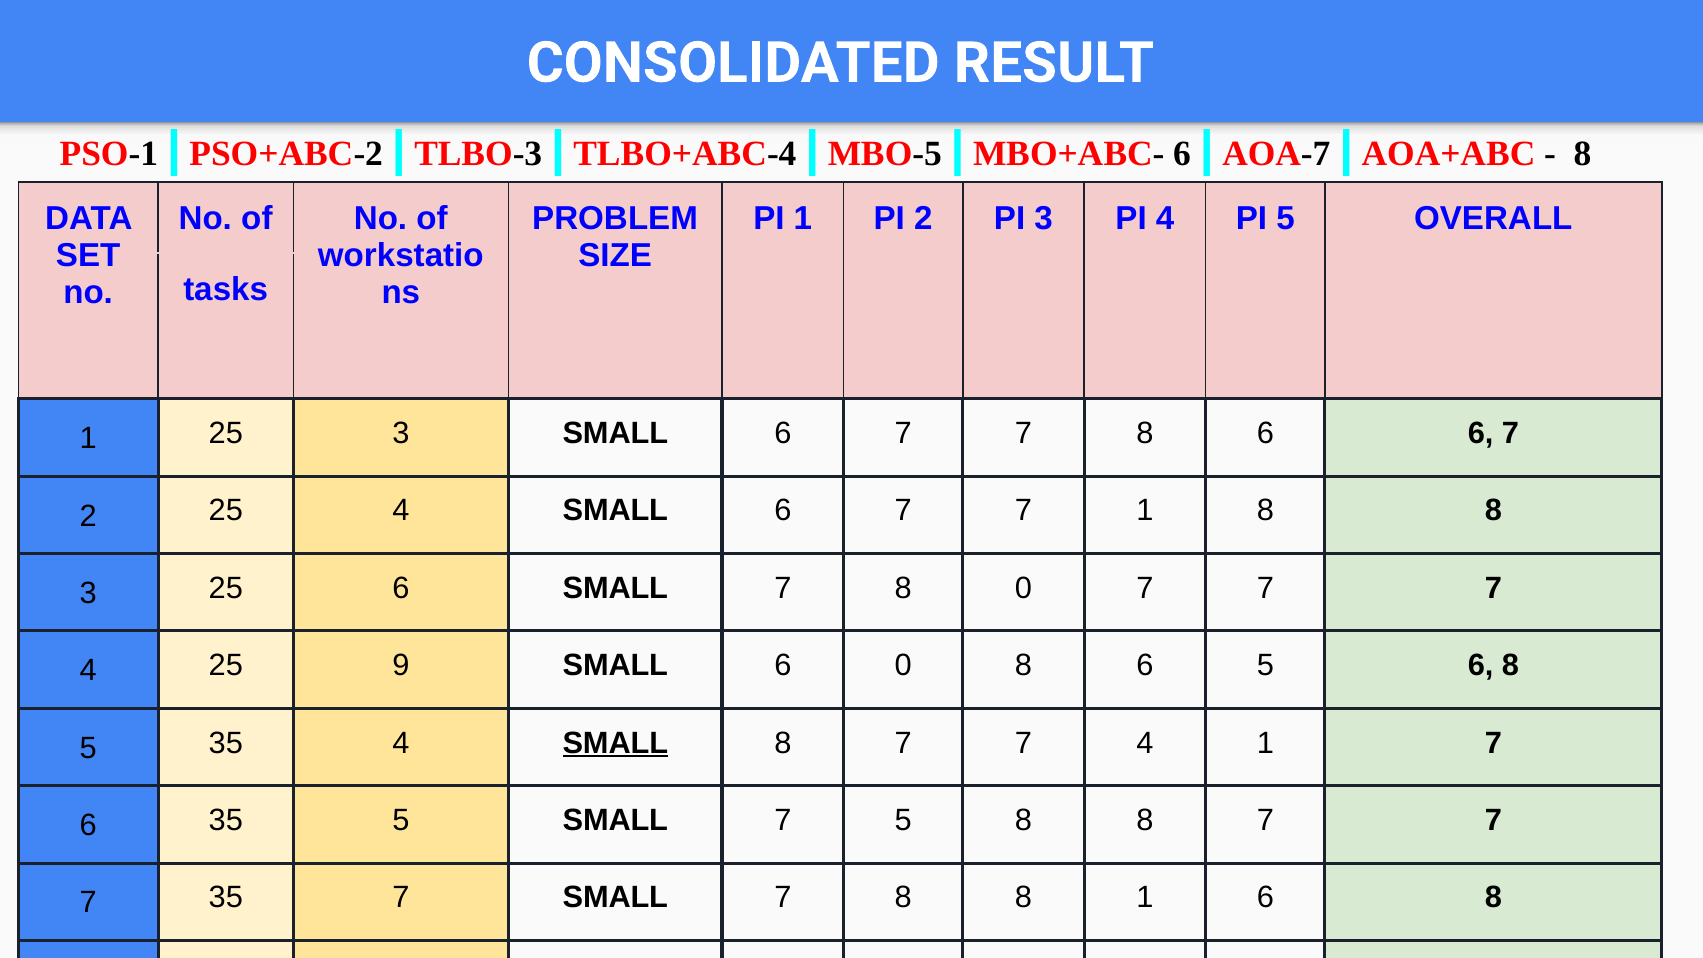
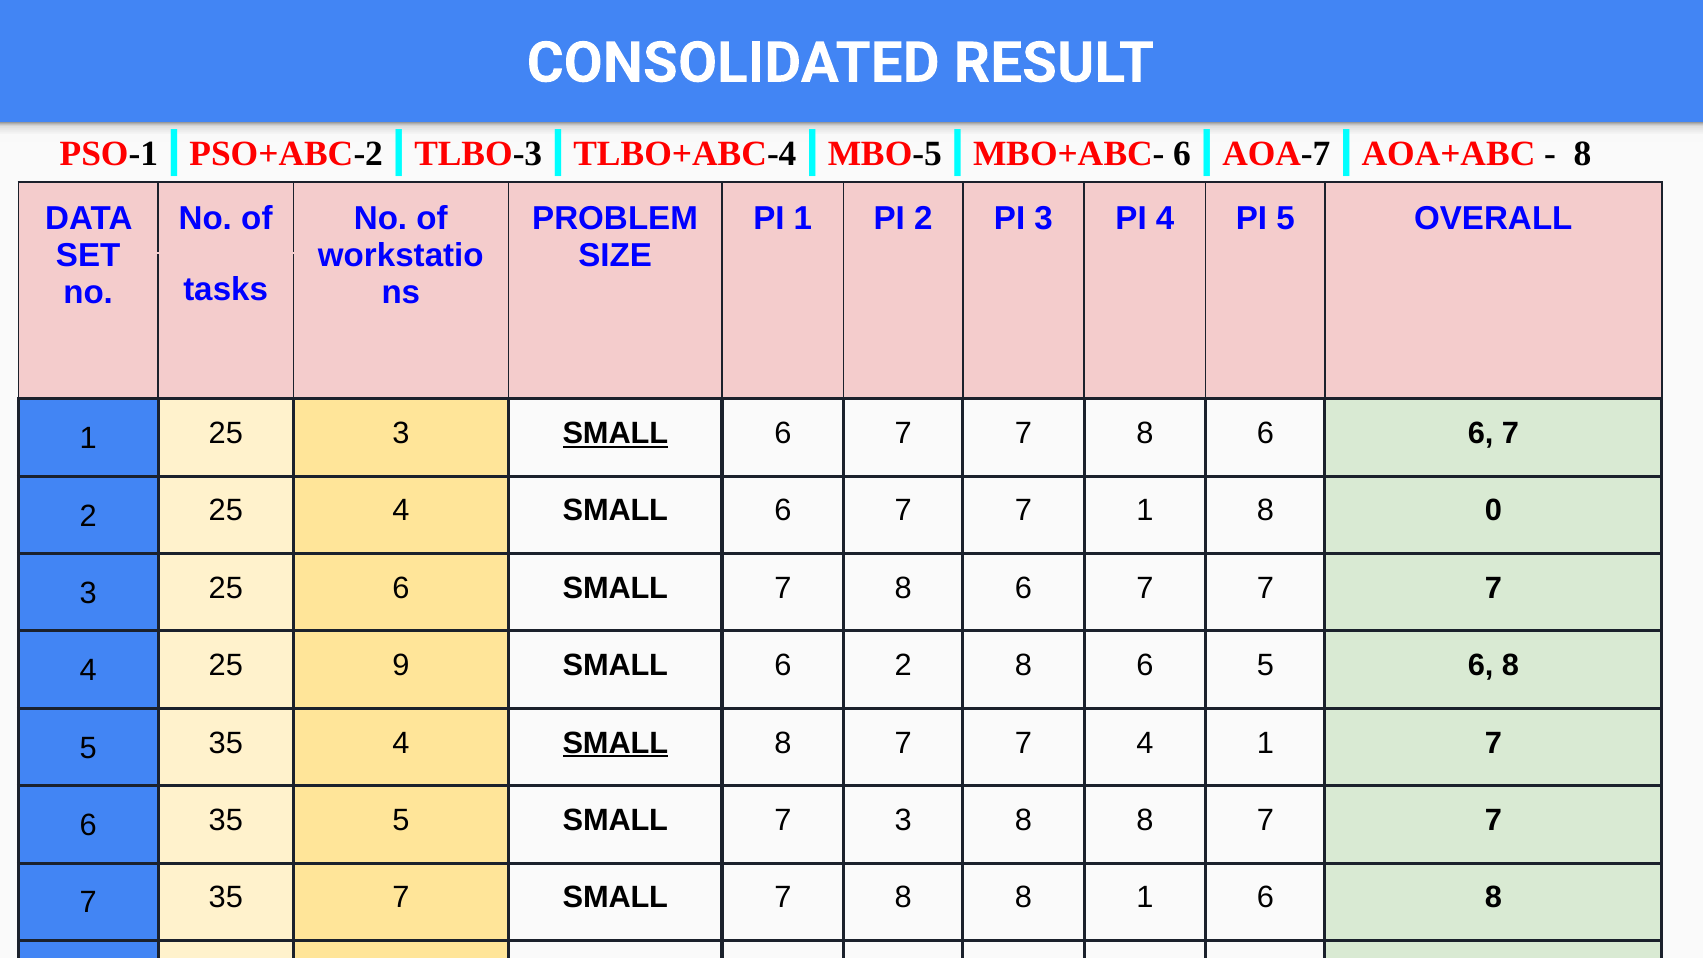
SMALL underline: none -> present (615, 433)
7 1 8 8: 8 -> 0 (1493, 511)
SMALL 7 8 0: 0 -> 6 (1024, 588)
6 0: 0 -> 2 (903, 666)
7 5: 5 -> 3 (903, 820)
